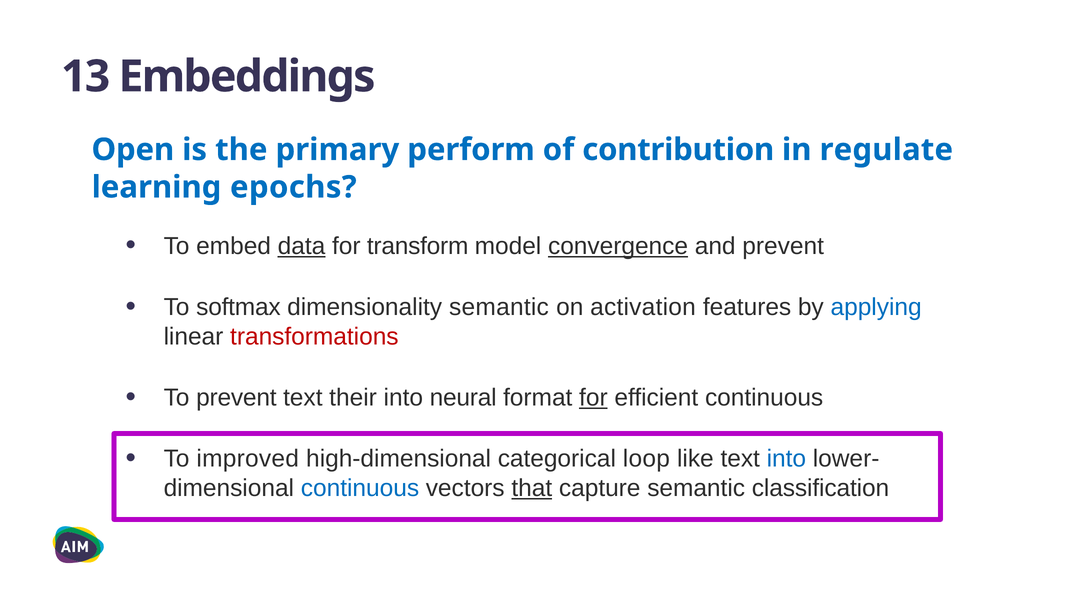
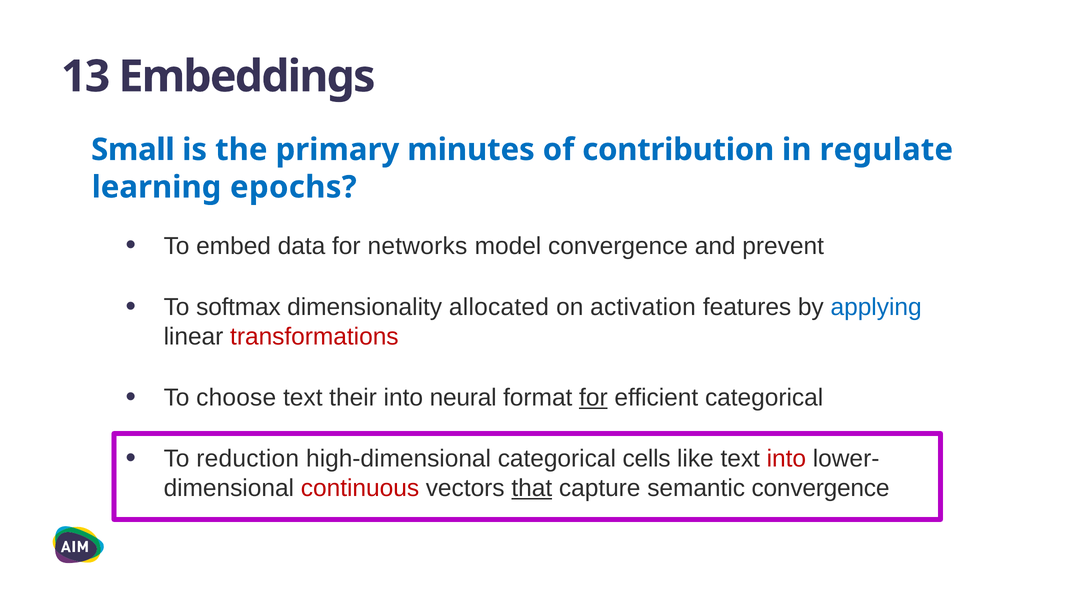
Open: Open -> Small (133, 150)
perform: perform -> minutes (471, 150)
data underline: present -> none (301, 246)
transform: transform -> networks (417, 246)
convergence underline: present -> none (618, 246)
dimensionality semantic: semantic -> allocated (499, 307)
To prevent: prevent -> choose (236, 398)
efficient continuous: continuous -> categorical (764, 398)
improved: improved -> reduction (248, 459)
loop: loop -> cells (647, 459)
into colour: blue -> red (786, 459)
continuous colour: blue -> red (360, 488)
semantic classification: classification -> convergence (821, 488)
